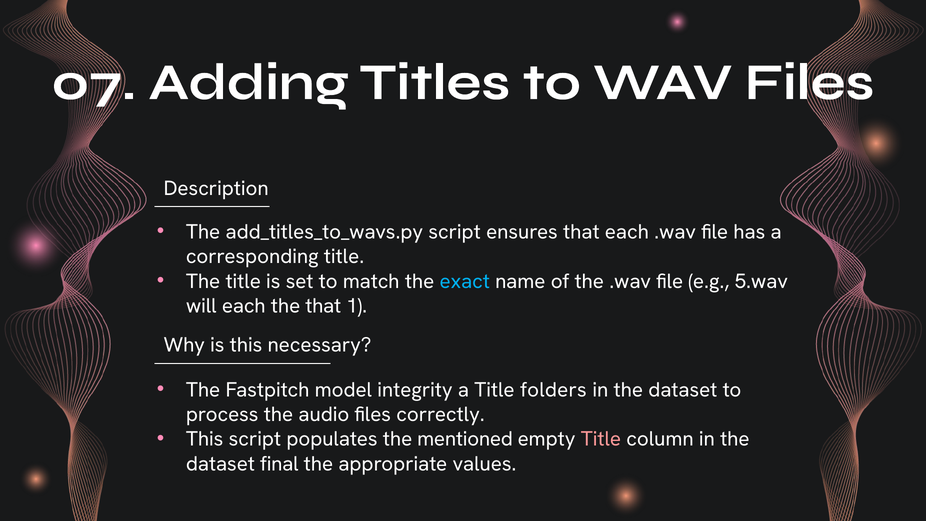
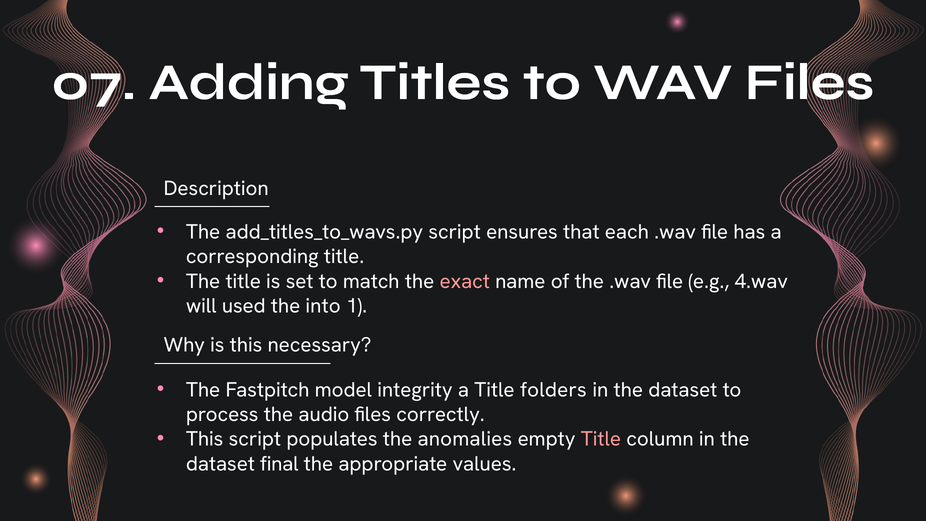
exact colour: light blue -> pink (465, 281)
5.wav: 5.wav -> 4.wav (761, 281)
will each: each -> used (244, 306)
the that: that -> into (323, 306)
mentioned: mentioned -> anomalies (465, 439)
